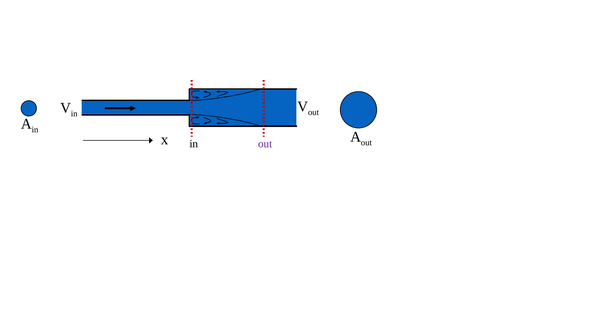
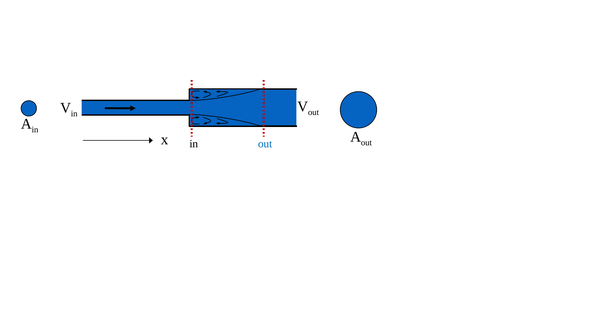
out colour: purple -> blue (265, 144)
